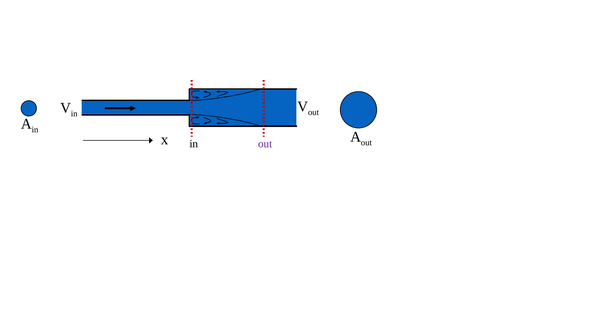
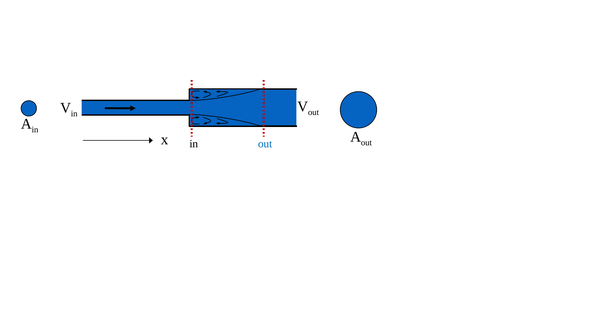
out colour: purple -> blue (265, 144)
